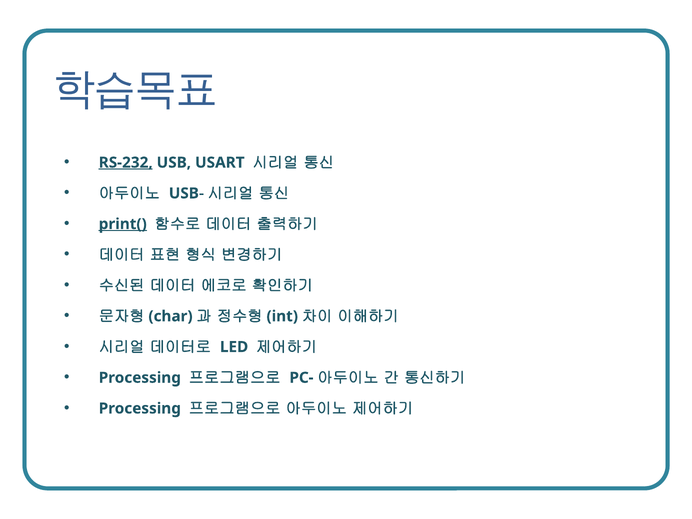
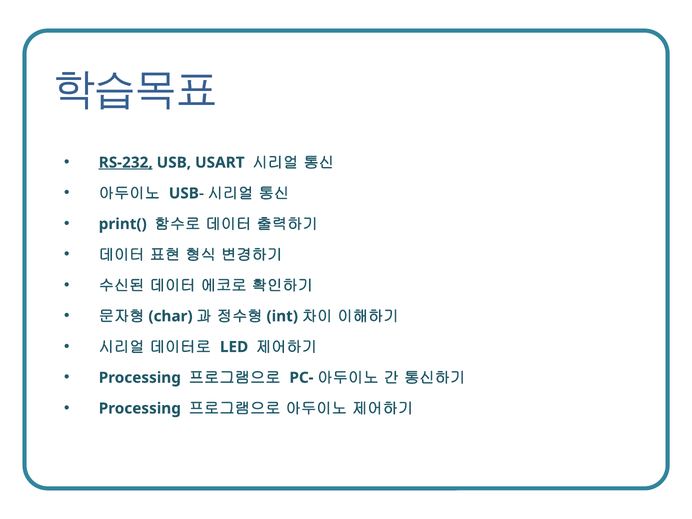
print( underline: present -> none (123, 224)
